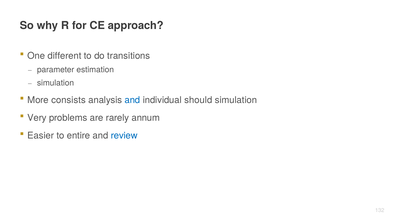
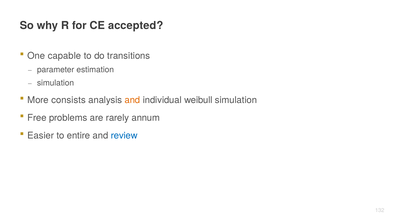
approach: approach -> accepted (136, 25)
different: different -> capable (64, 56)
and colour: blue -> orange (132, 100)
should: should -> weibull (198, 100)
Very: Very -> Free (37, 118)
